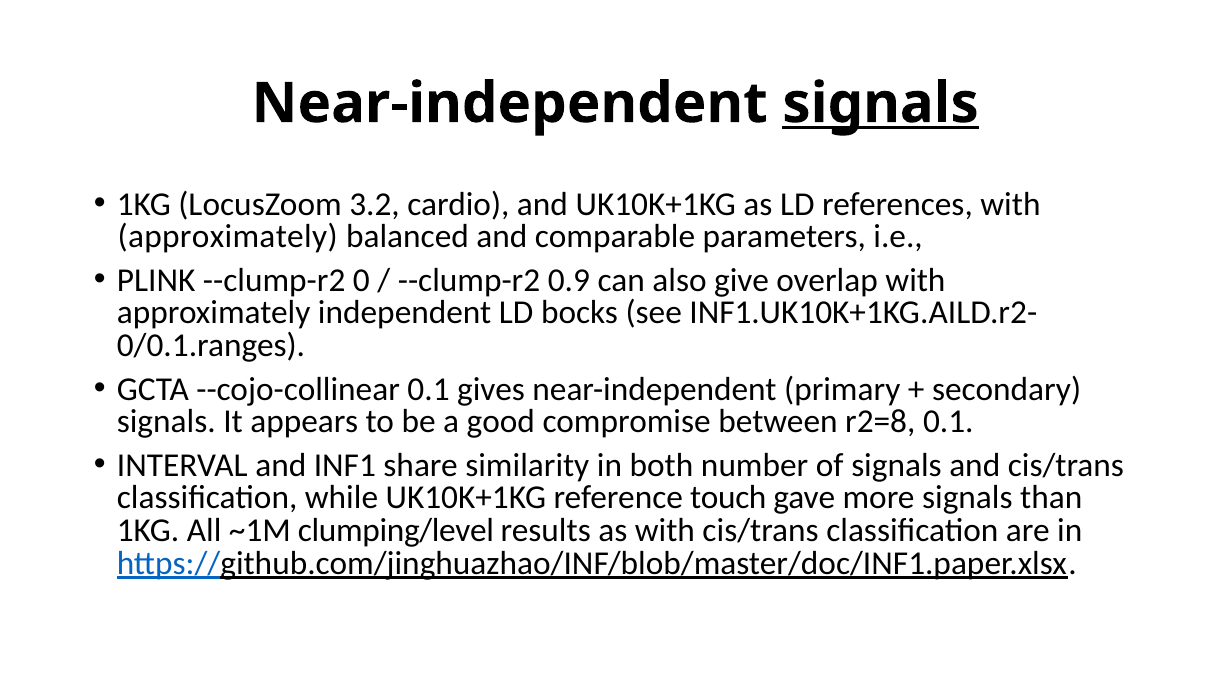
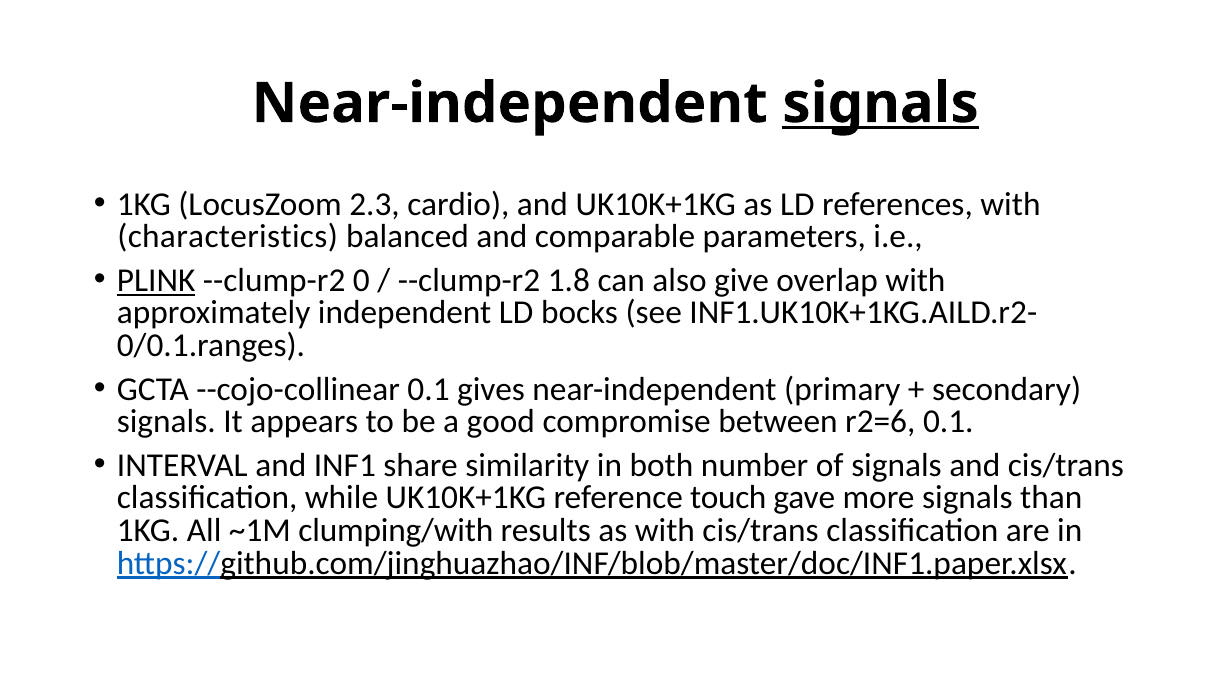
3.2: 3.2 -> 2.3 (375, 204)
approximately: approximately -> characteristics (228, 236)
PLINK underline: none -> present (156, 280)
0.9: 0.9 -> 1.8 (569, 280)
r2=8: r2=8 -> r2=6 (880, 421)
clumping/level: clumping/level -> clumping/with (396, 530)
